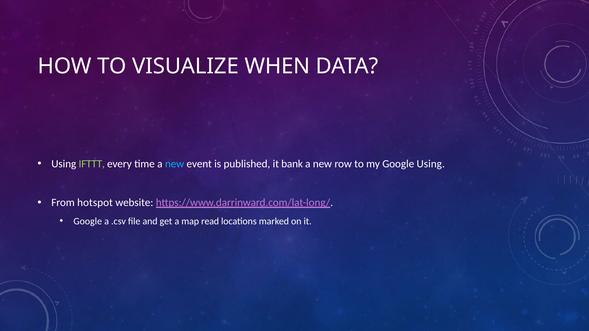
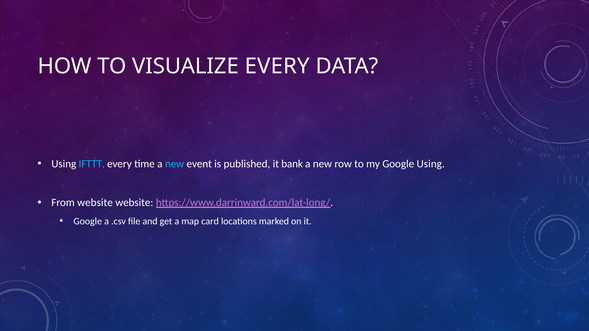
VISUALIZE WHEN: WHEN -> EVERY (277, 66)
IFTTT colour: light green -> light blue (92, 164)
From hotspot: hotspot -> website (95, 203)
read: read -> card (210, 221)
